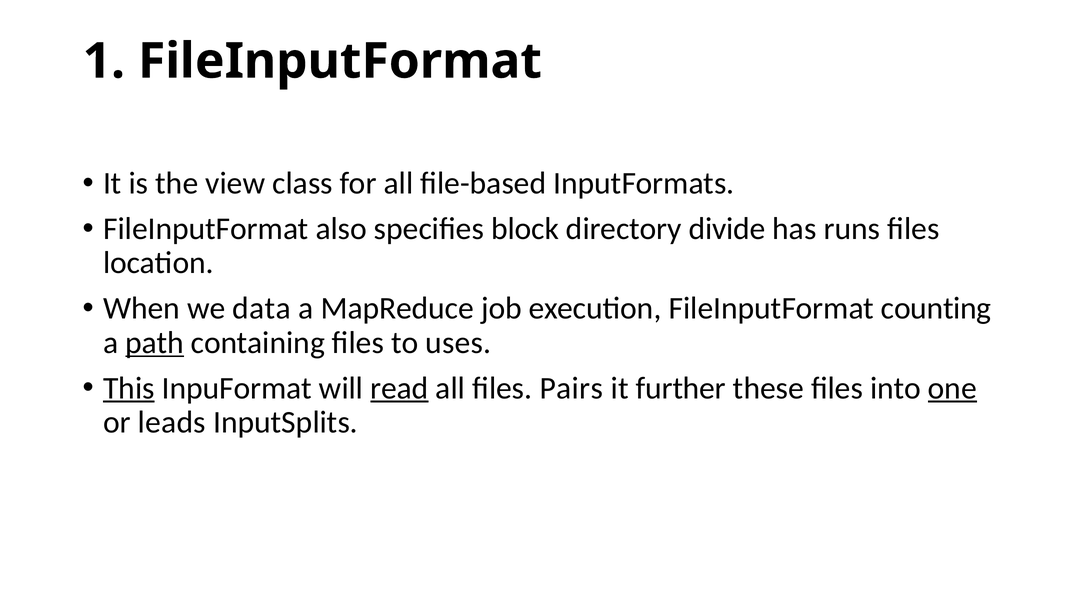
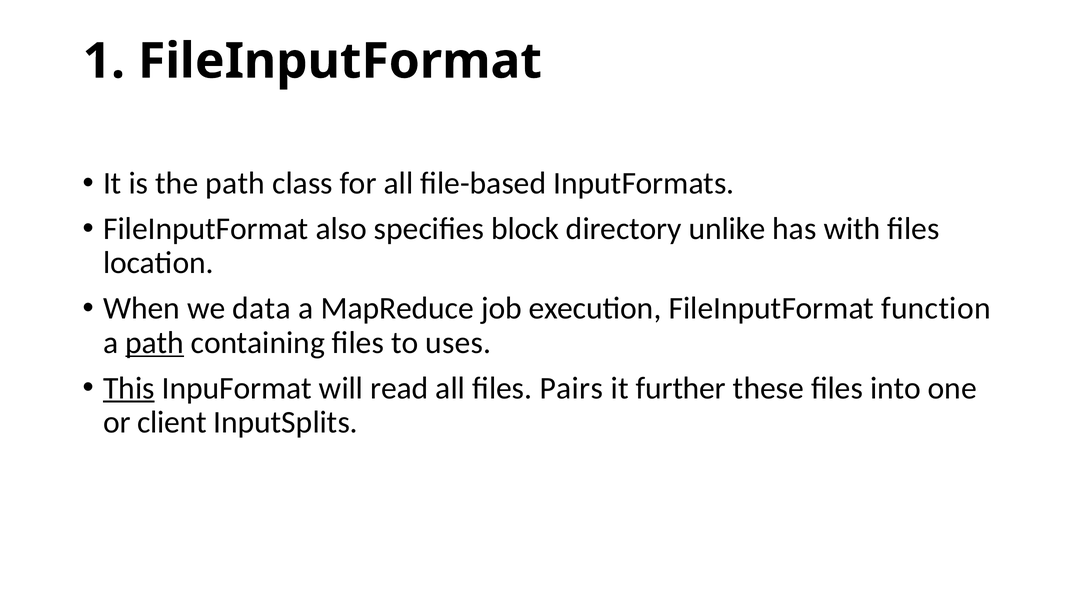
the view: view -> path (235, 183)
divide: divide -> unlike (727, 229)
runs: runs -> with (852, 229)
counting: counting -> function (936, 309)
read underline: present -> none (399, 388)
one underline: present -> none (952, 388)
leads: leads -> client (172, 422)
